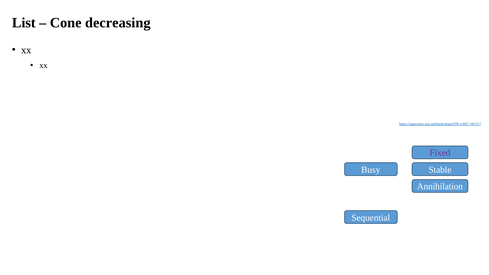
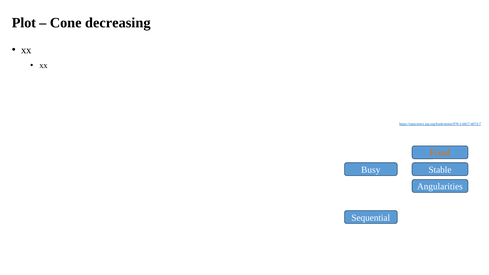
List: List -> Plot (24, 23)
Fixed colour: purple -> orange (440, 153)
Annihilation: Annihilation -> Angularities (440, 187)
